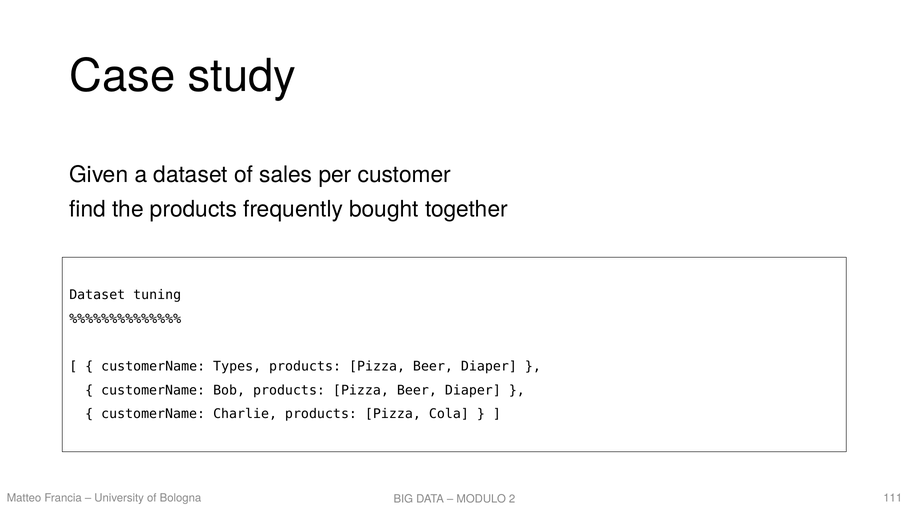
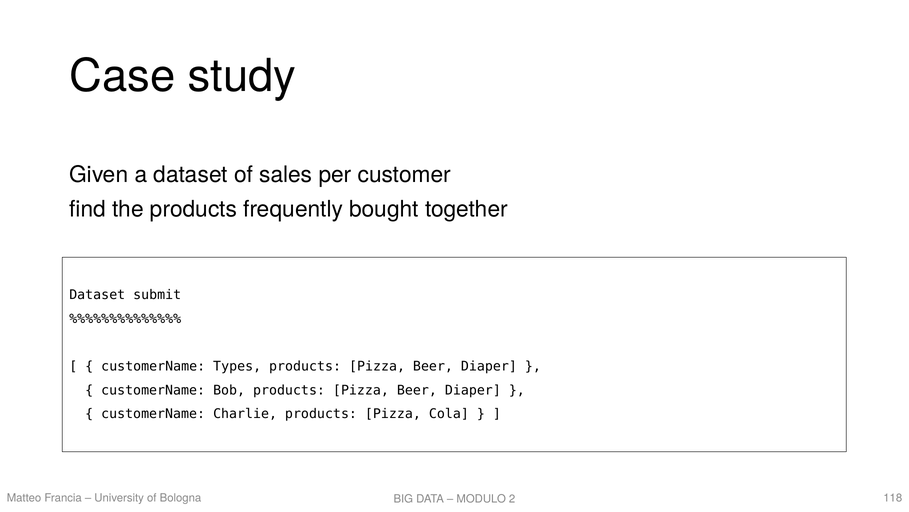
tuning: tuning -> submit (157, 294)
111: 111 -> 118 (893, 497)
